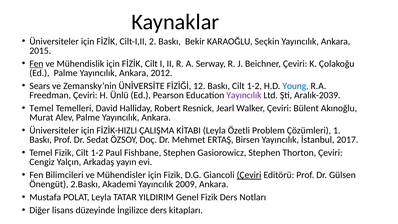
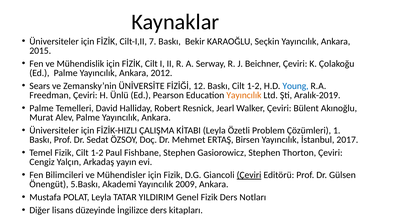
2: 2 -> 7 (153, 41)
Fen underline: present -> none (36, 64)
Yayıncılık colour: purple -> orange (244, 95)
Aralık-2039: Aralık-2039 -> Aralık-2019 (317, 95)
Temel: Temel -> Palme (41, 108)
2.Baskı: 2.Baskı -> 5.Baskı (85, 184)
